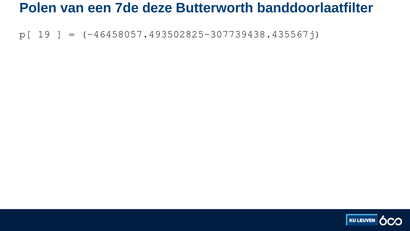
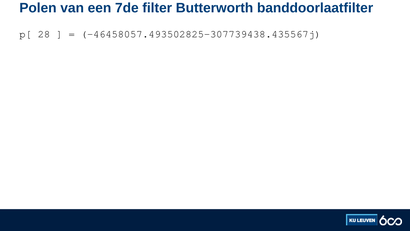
deze: deze -> filter (157, 8)
19: 19 -> 28 (44, 34)
